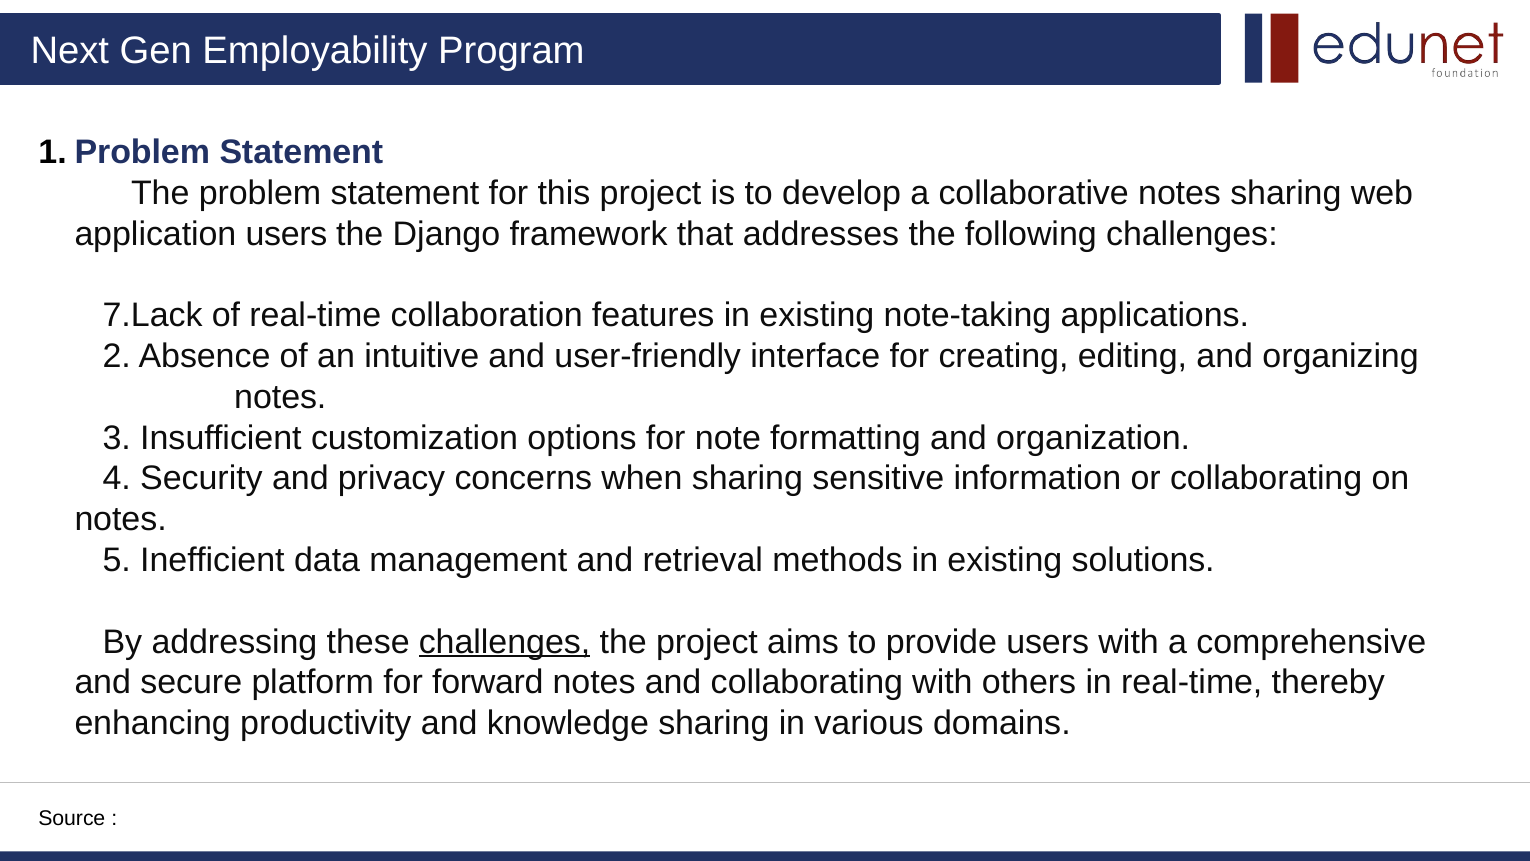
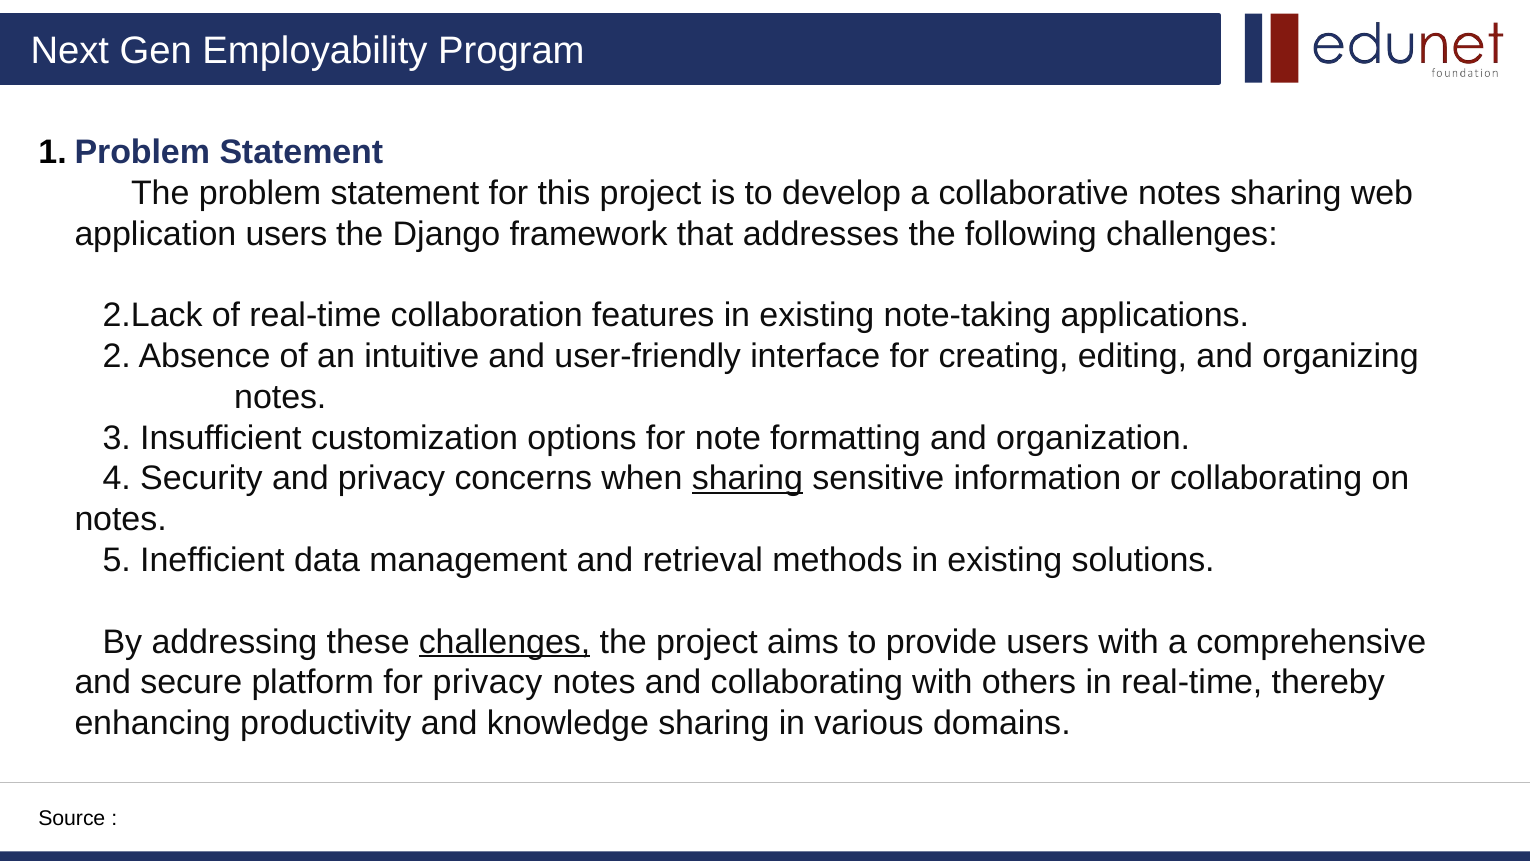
7.Lack: 7.Lack -> 2.Lack (153, 315)
sharing underline: none -> present (747, 478)
for forward: forward -> privacy (487, 682)
